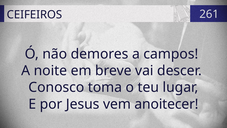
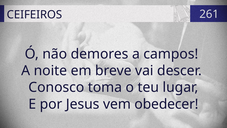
anoitecer: anoitecer -> obedecer (166, 104)
